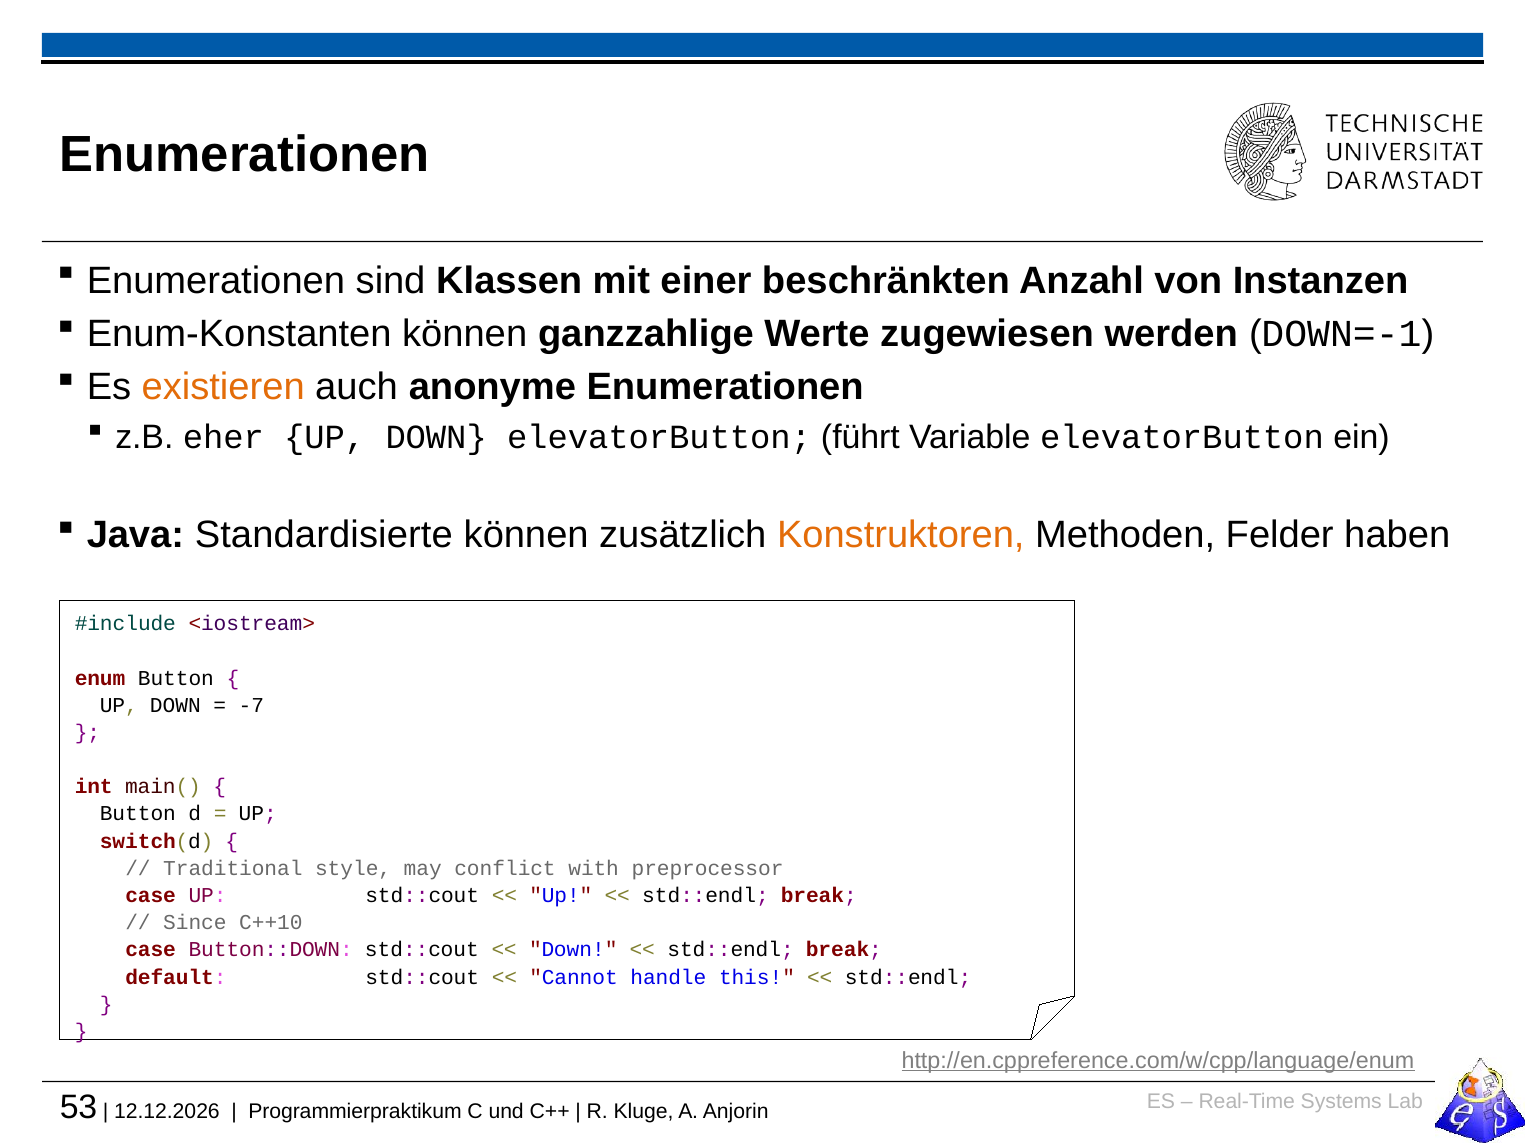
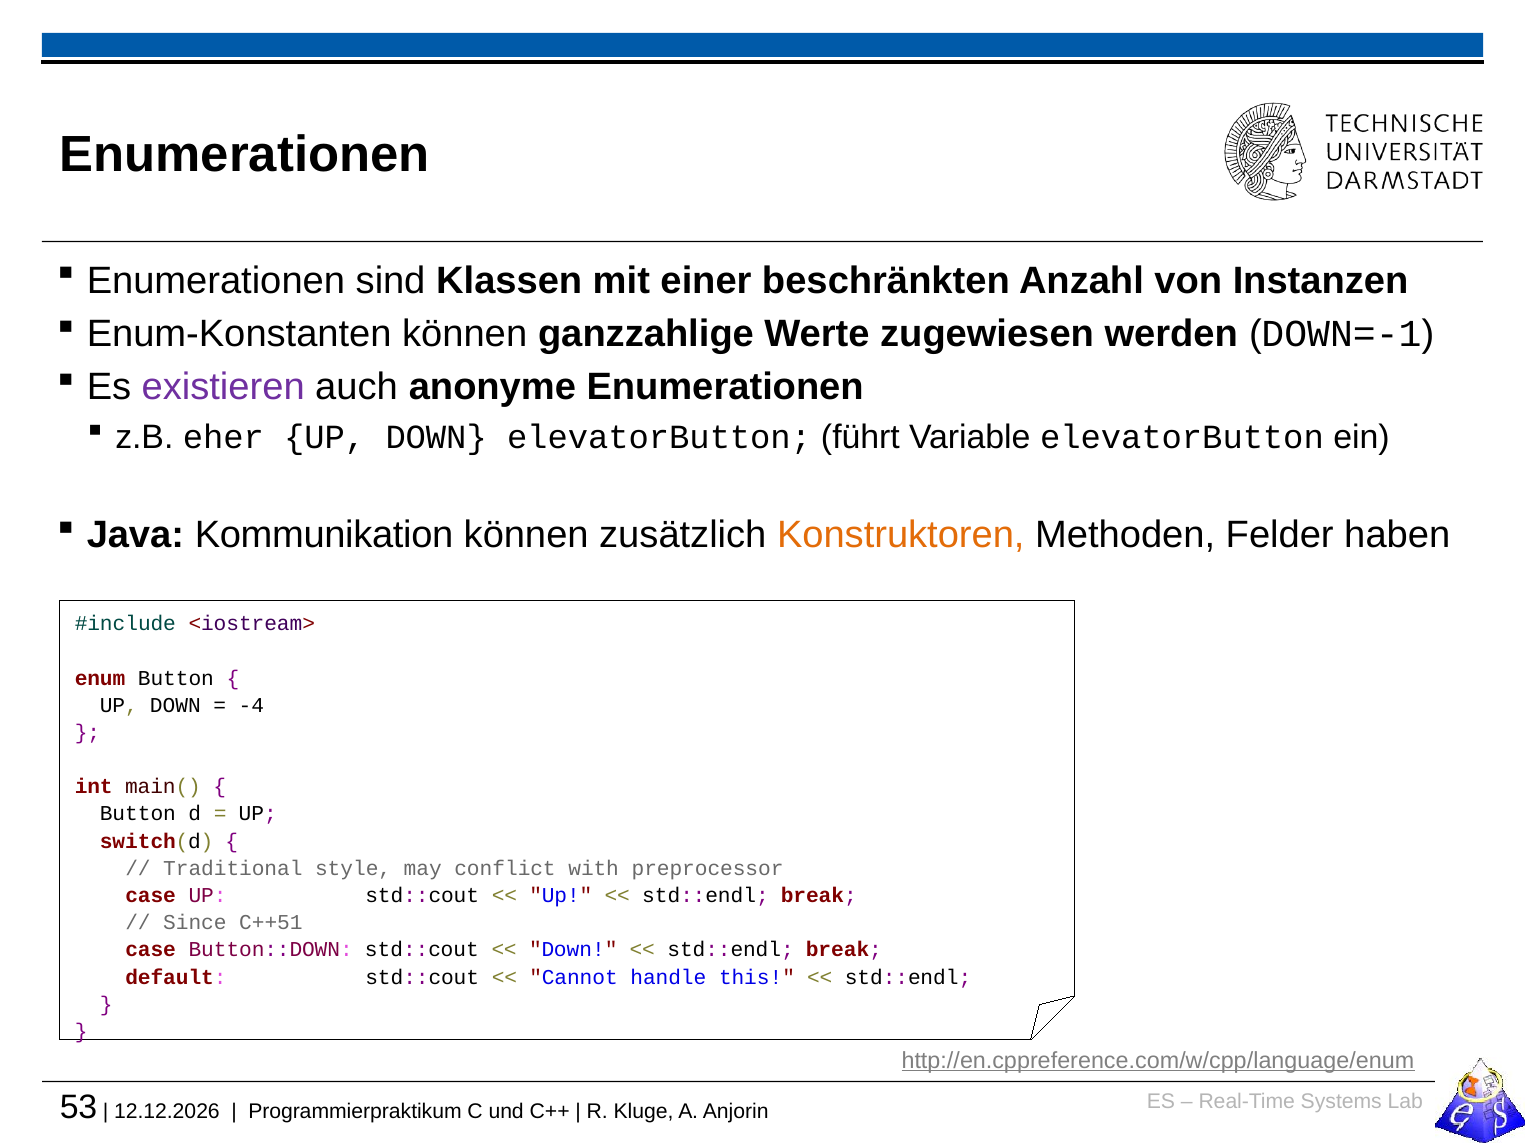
existieren colour: orange -> purple (223, 387)
Standardisierte: Standardisierte -> Kommunikation (324, 536)
-7: -7 -> -4 (251, 706)
C++10: C++10 -> C++51 (271, 923)
